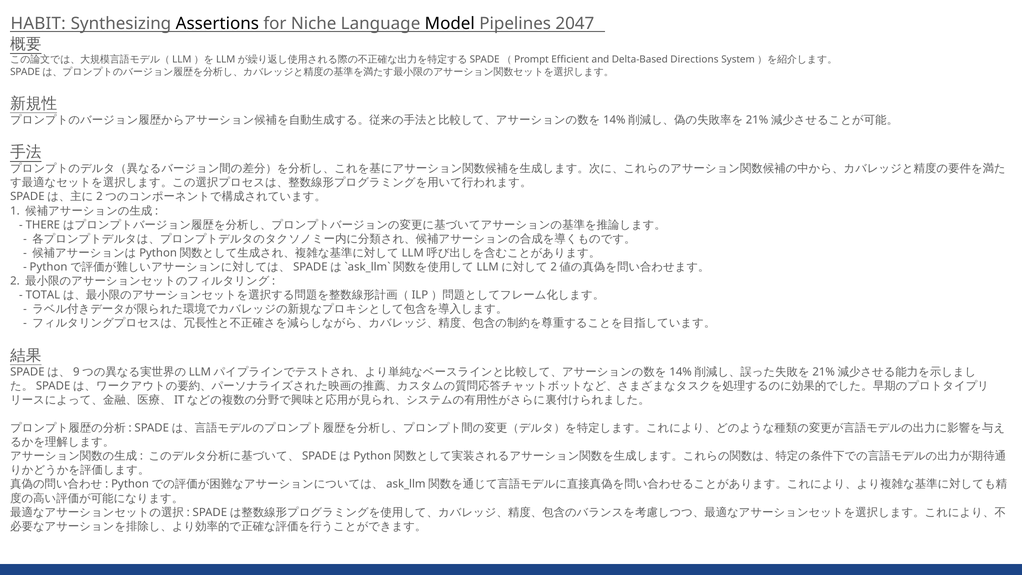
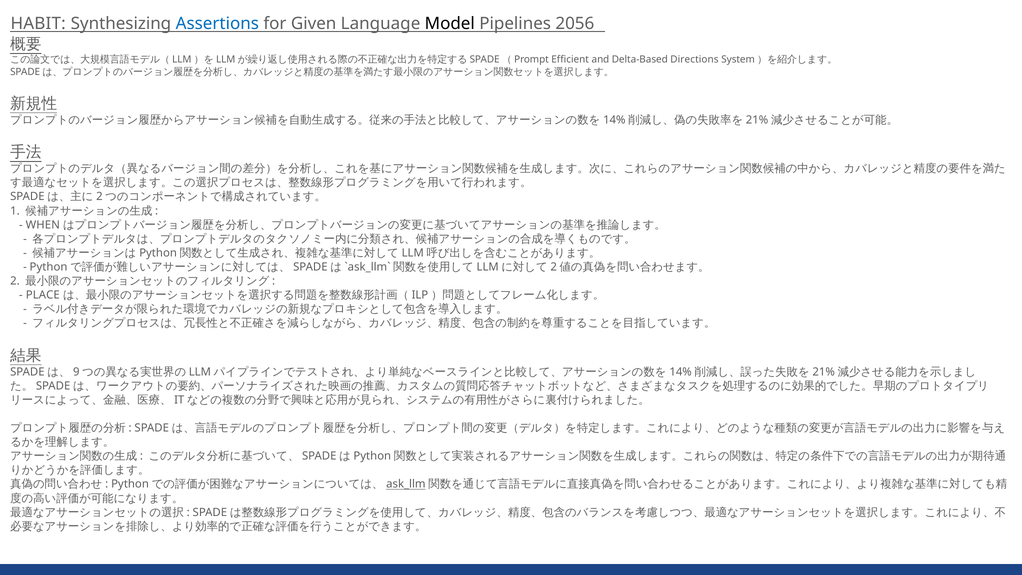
Assertions colour: black -> blue (217, 24)
Niche: Niche -> Given (314, 24)
2047: 2047 -> 2056 (575, 24)
THERE: THERE -> WHEN (43, 225)
TOTAL: TOTAL -> PLACE (43, 295)
ask_llm underline: none -> present (406, 484)
